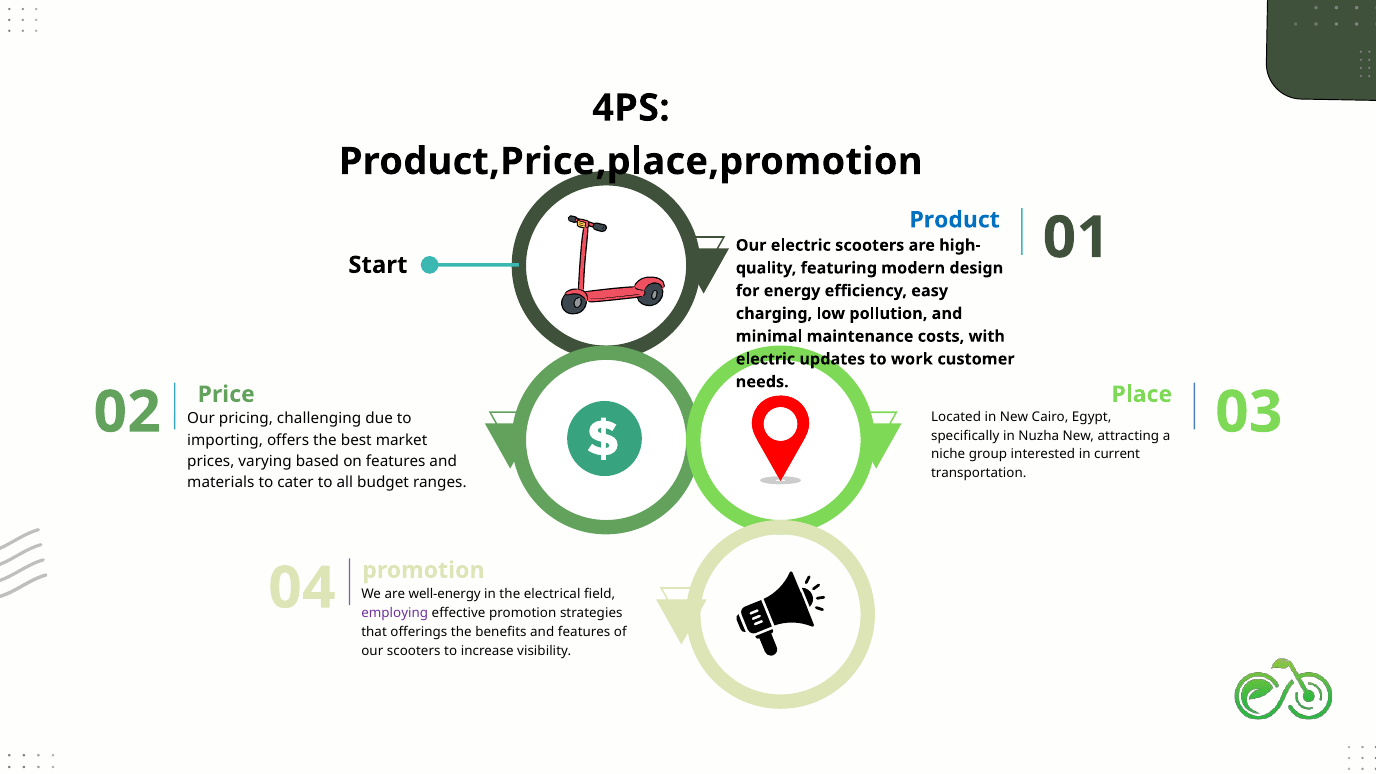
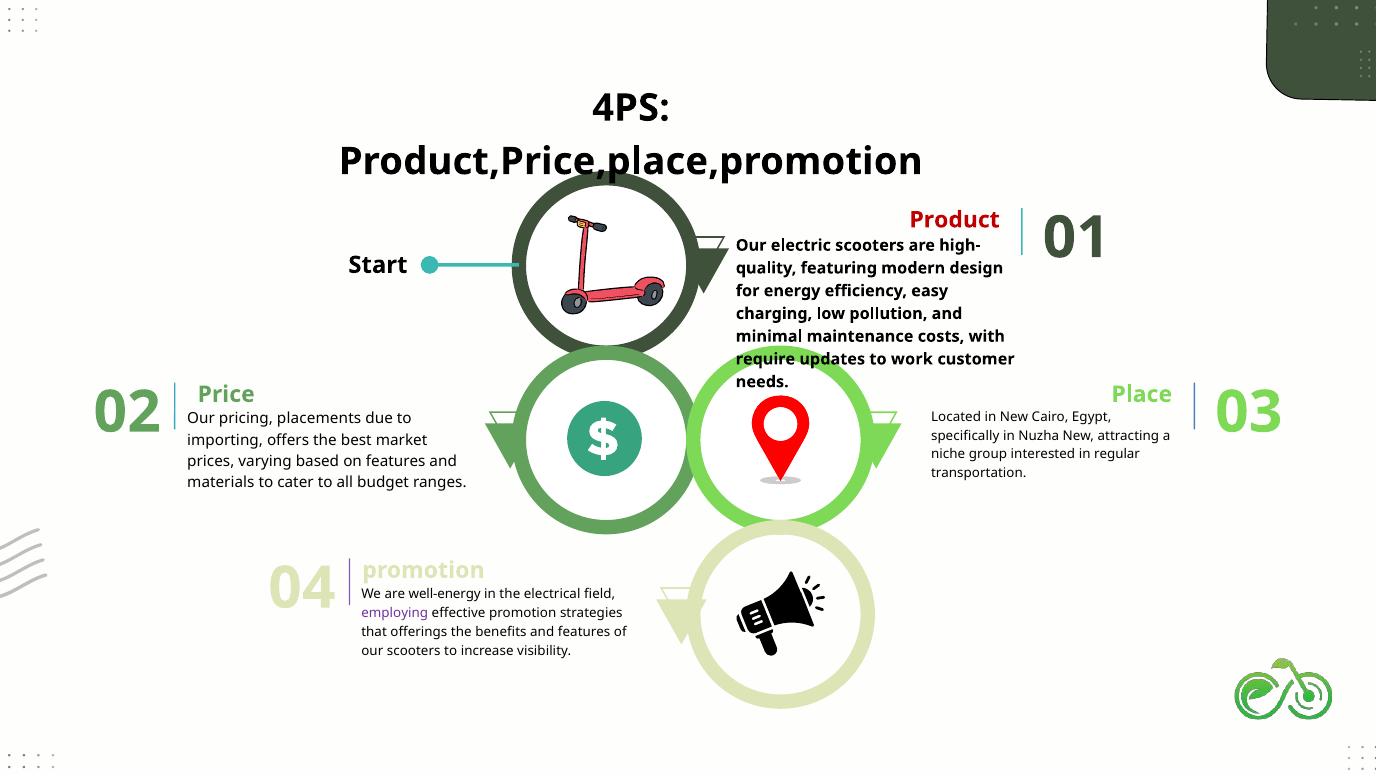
Product colour: blue -> red (955, 220)
electric: electric -> require (765, 359)
challenging: challenging -> placements (319, 419)
current: current -> regular (1117, 455)
